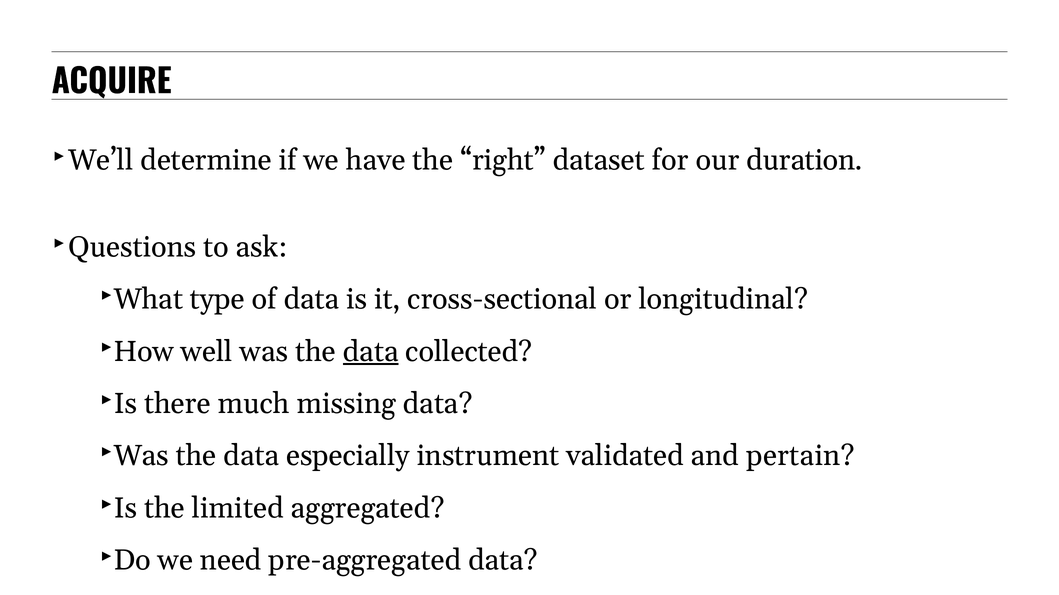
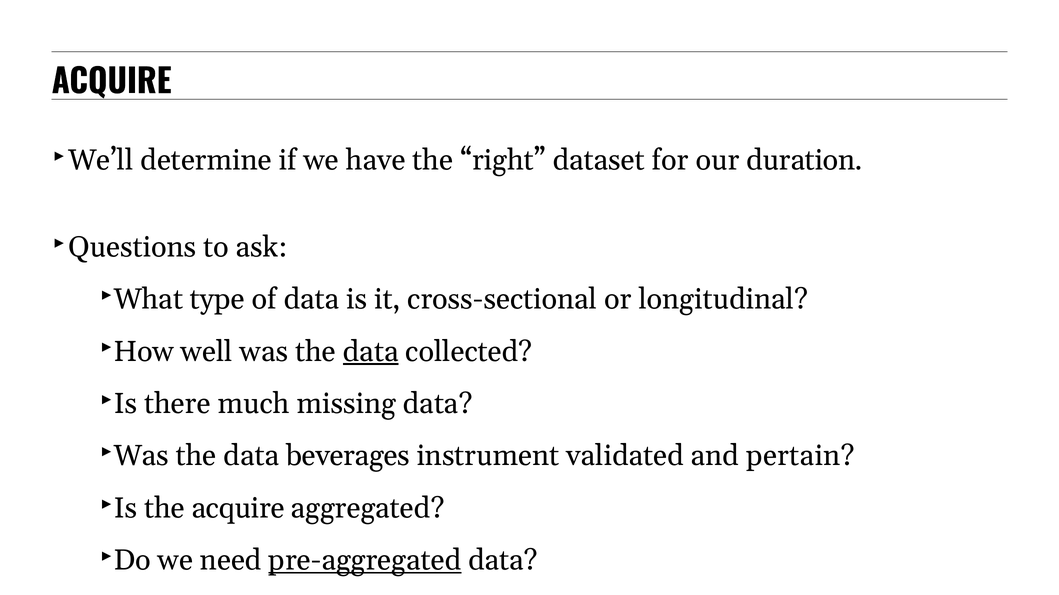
especially: especially -> beverages (348, 456)
the limited: limited -> acquire (238, 508)
pre-aggregated underline: none -> present (365, 560)
